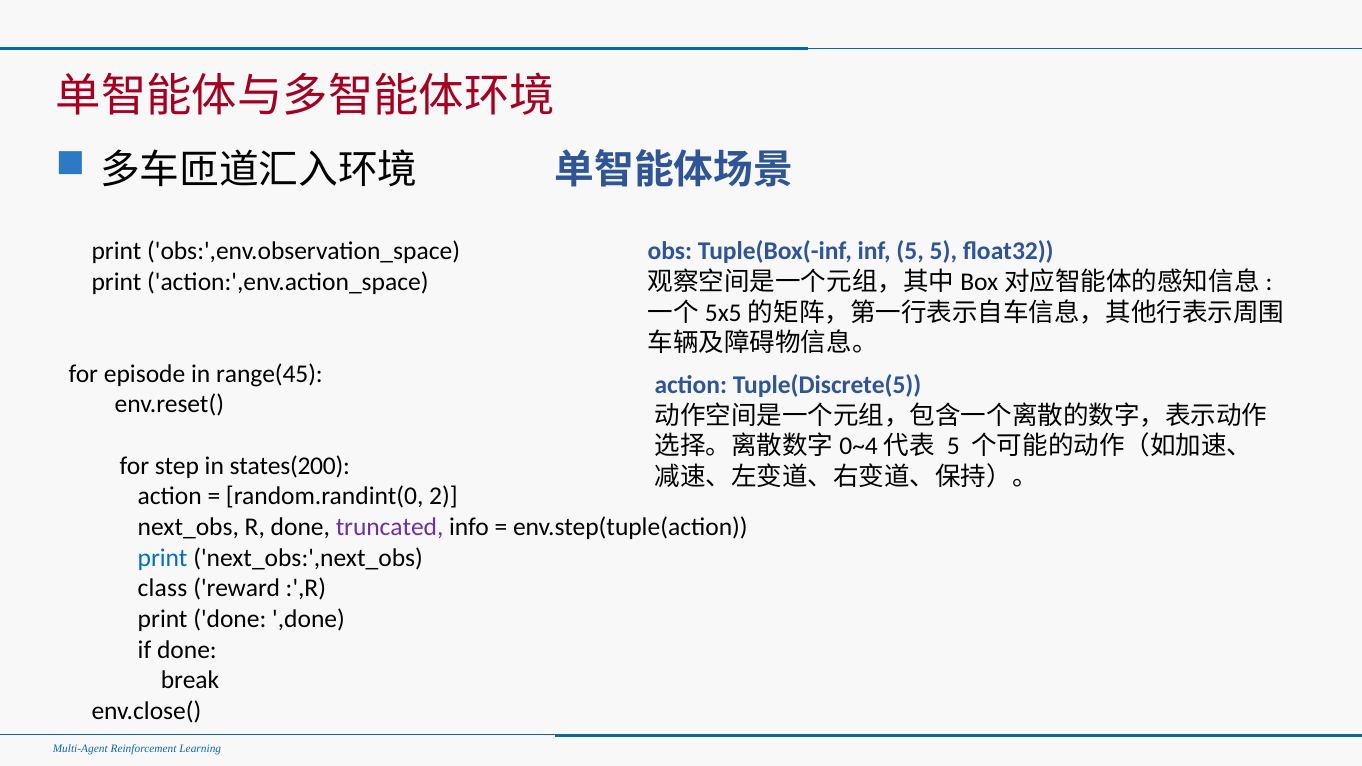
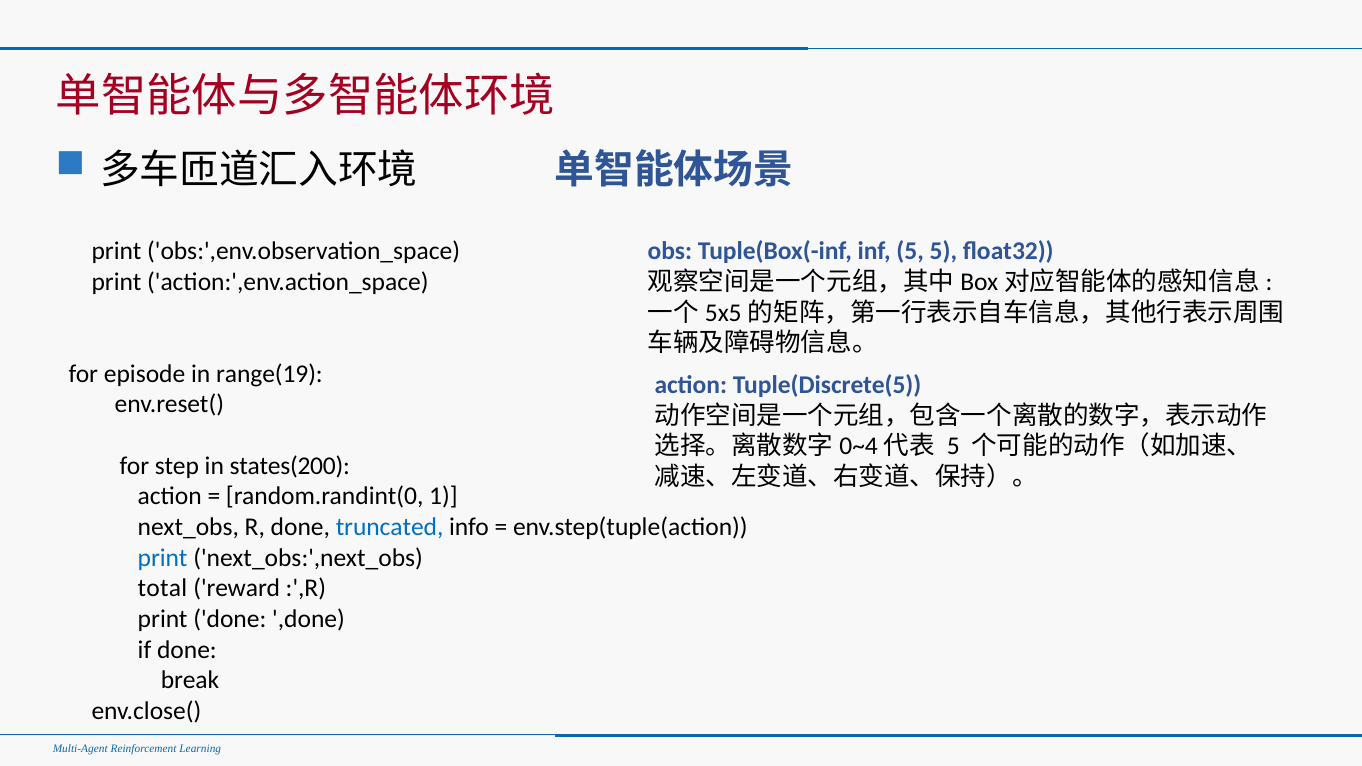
range(45: range(45 -> range(19 (269, 374)
2: 2 -> 1 (443, 497)
truncated colour: purple -> blue (390, 527)
class: class -> total (162, 588)
